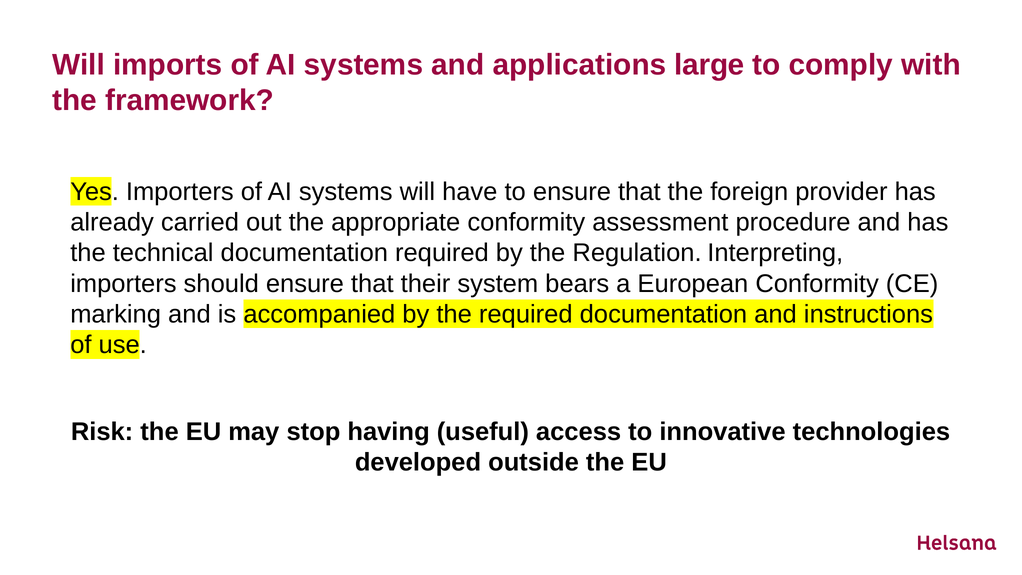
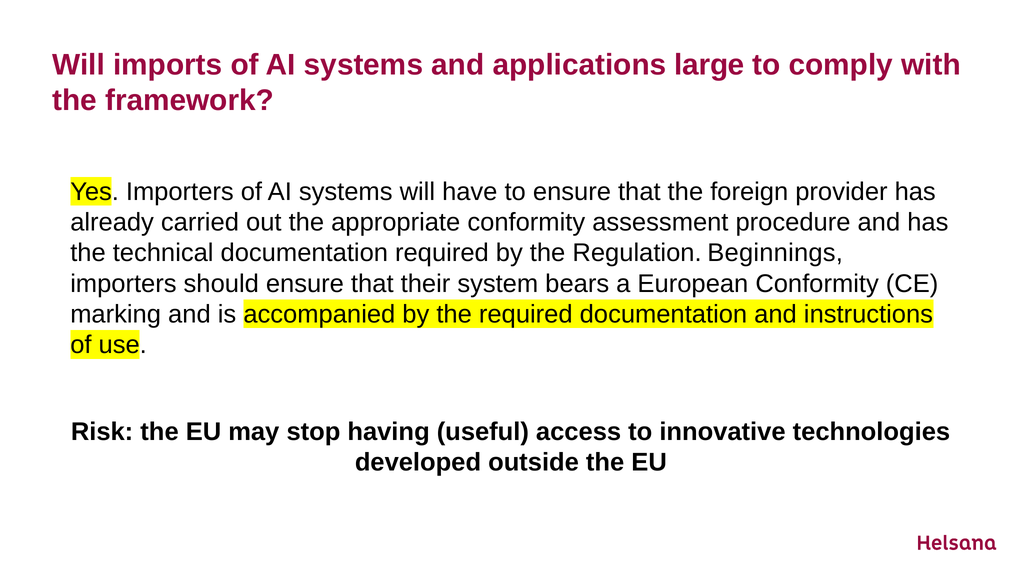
Interpreting: Interpreting -> Beginnings (775, 253)
